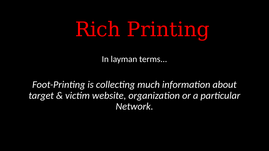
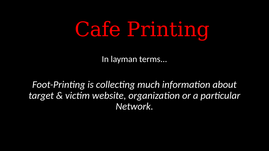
Rich: Rich -> Cafe (98, 30)
